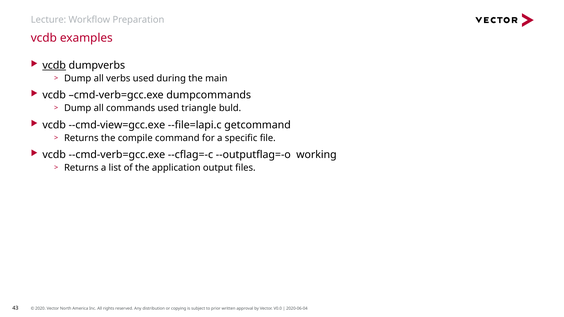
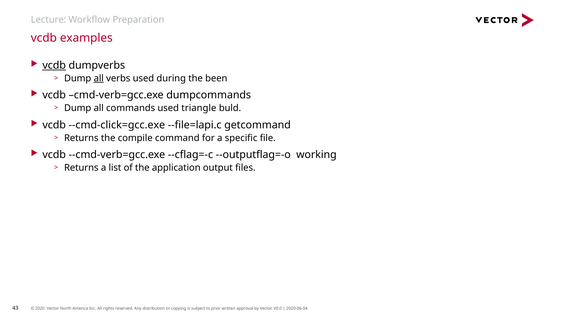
all underline: none -> present (99, 78)
main: main -> been (216, 78)
--cmd-view=gcc.exe: --cmd-view=gcc.exe -> --cmd-click=gcc.exe (117, 125)
